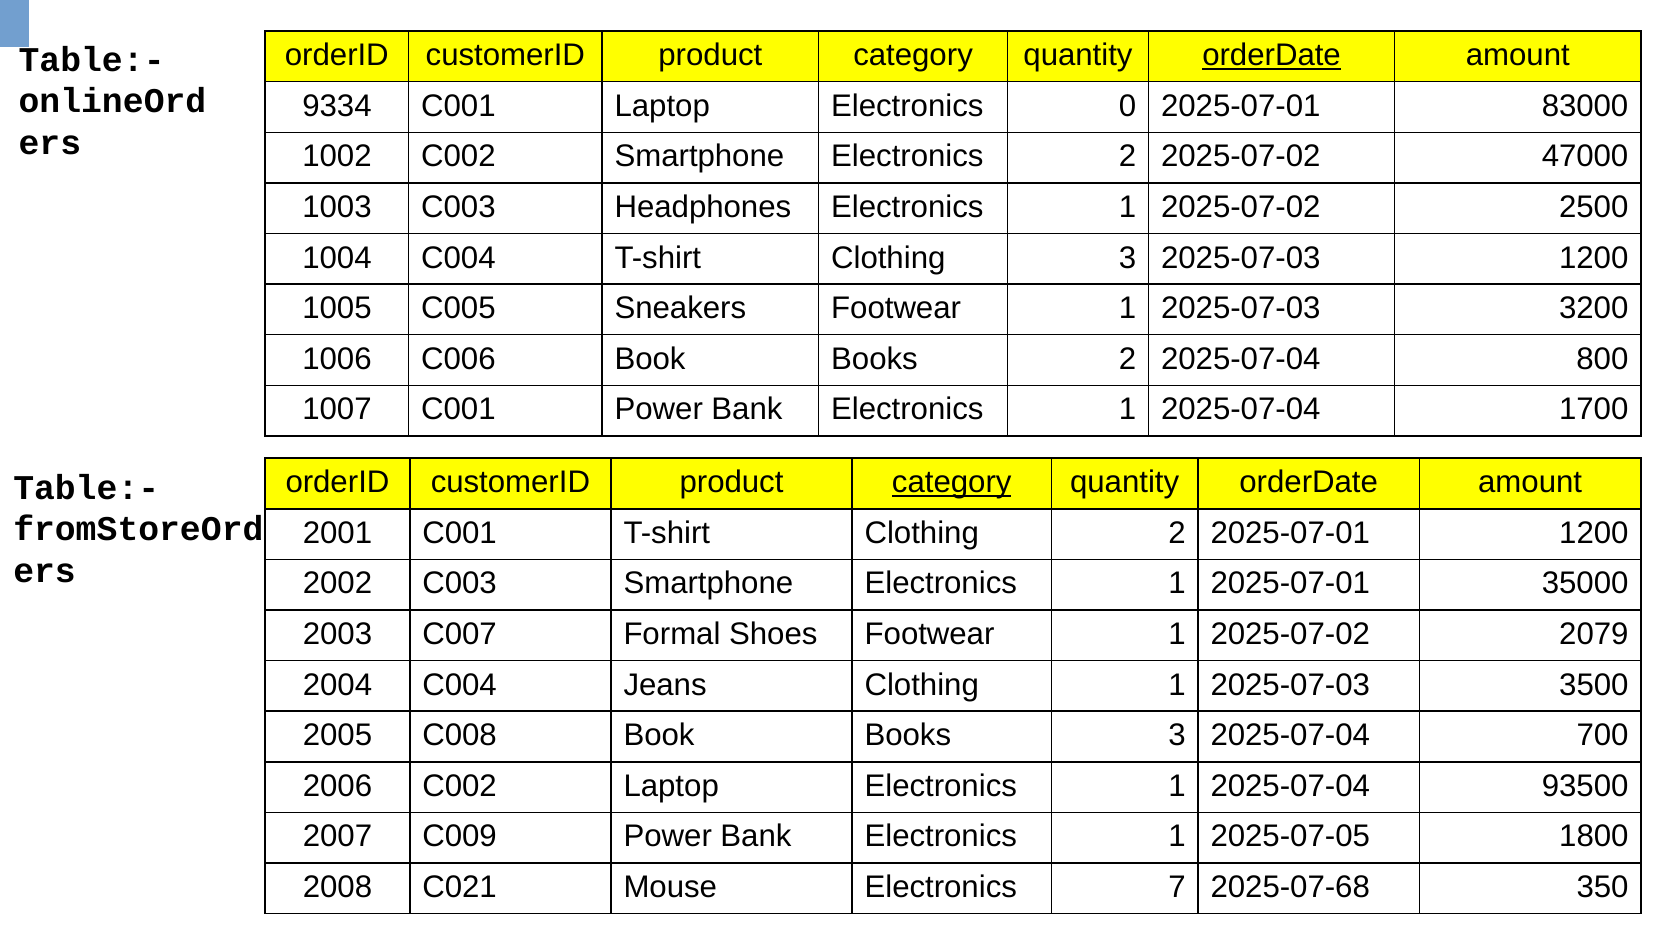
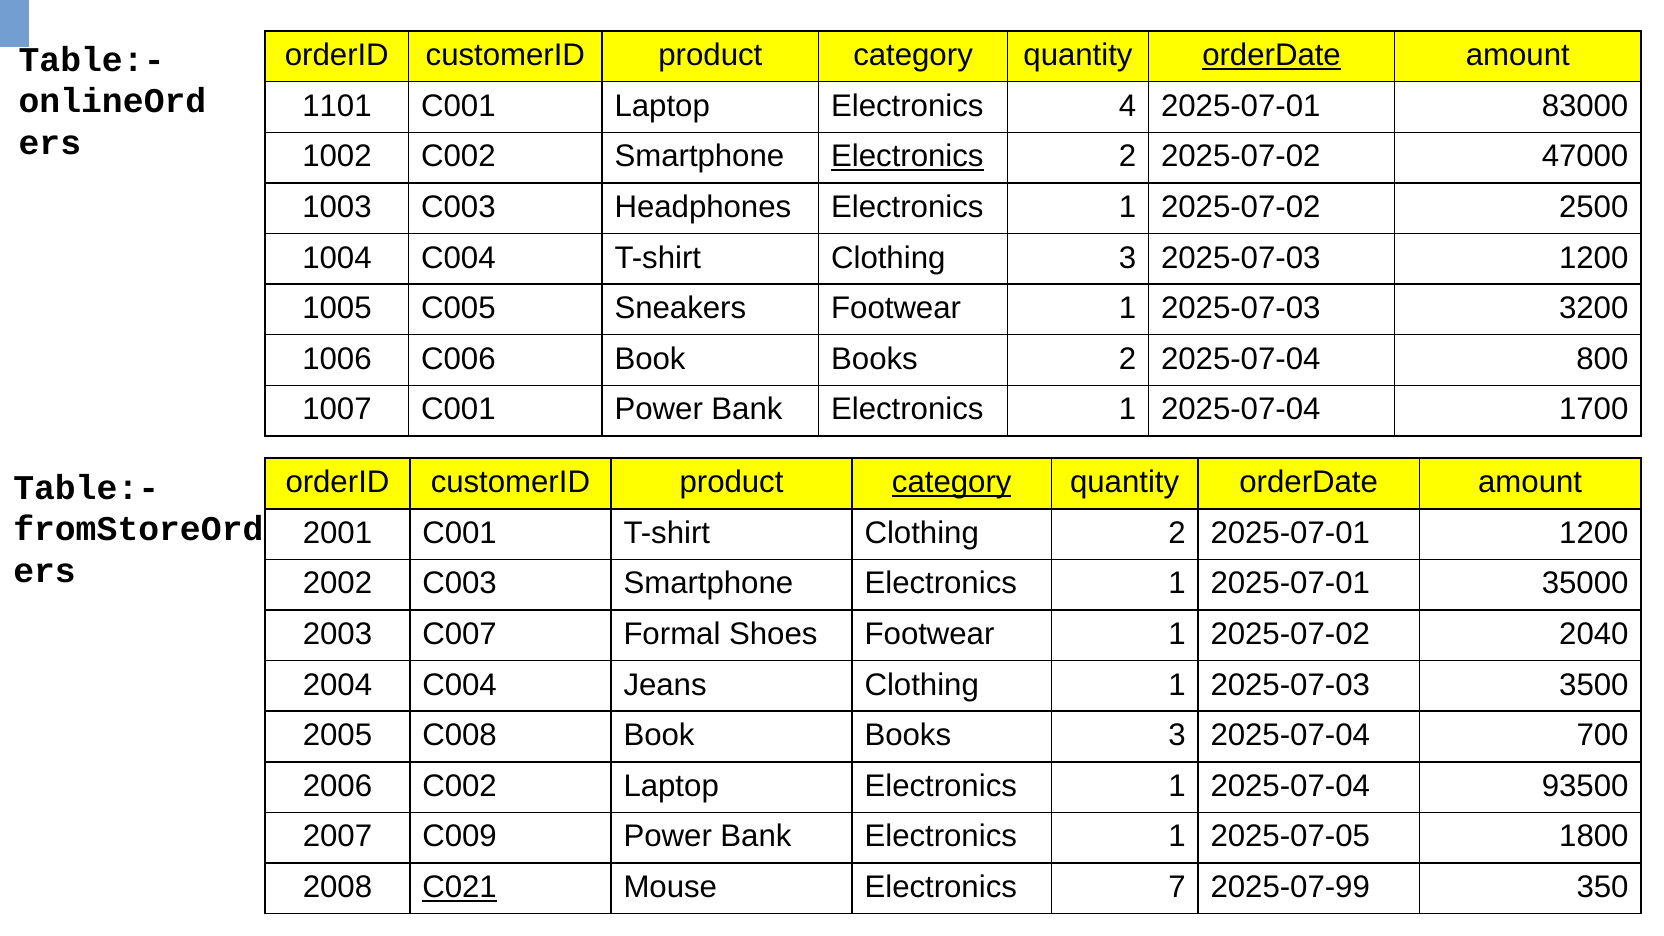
9334: 9334 -> 1101 (337, 106)
0: 0 -> 4 (1128, 106)
Electronics underline: none -> present (907, 157)
2079: 2079 -> 2040 (1594, 634)
C021 underline: none -> present (460, 887)
2025-07-68: 2025-07-68 -> 2025-07-99 (1290, 887)
